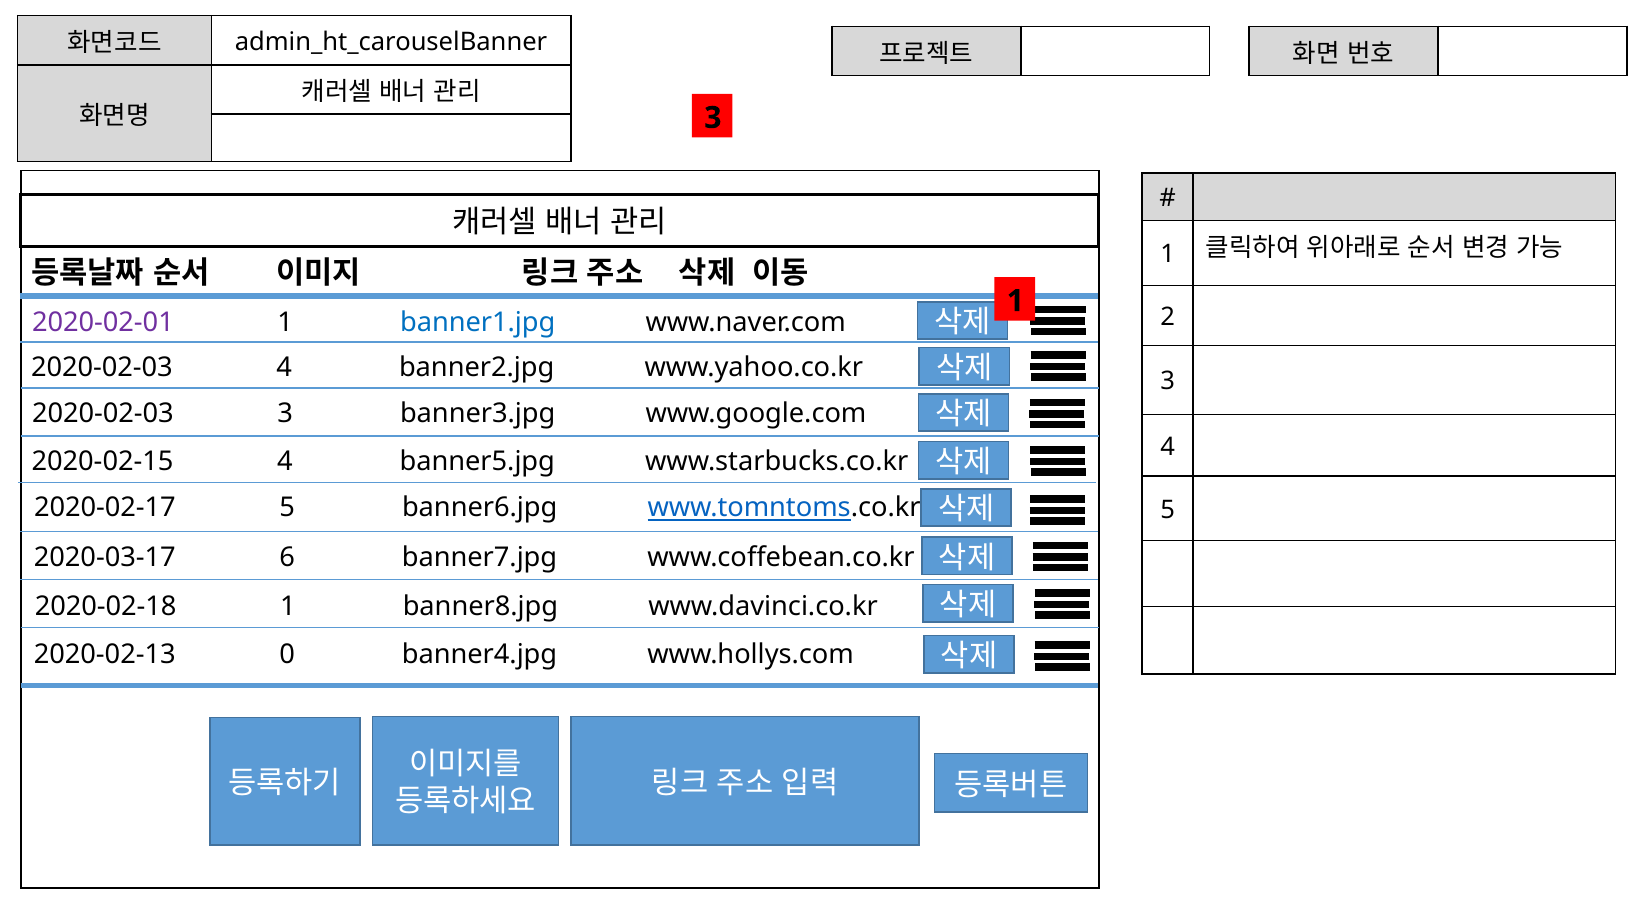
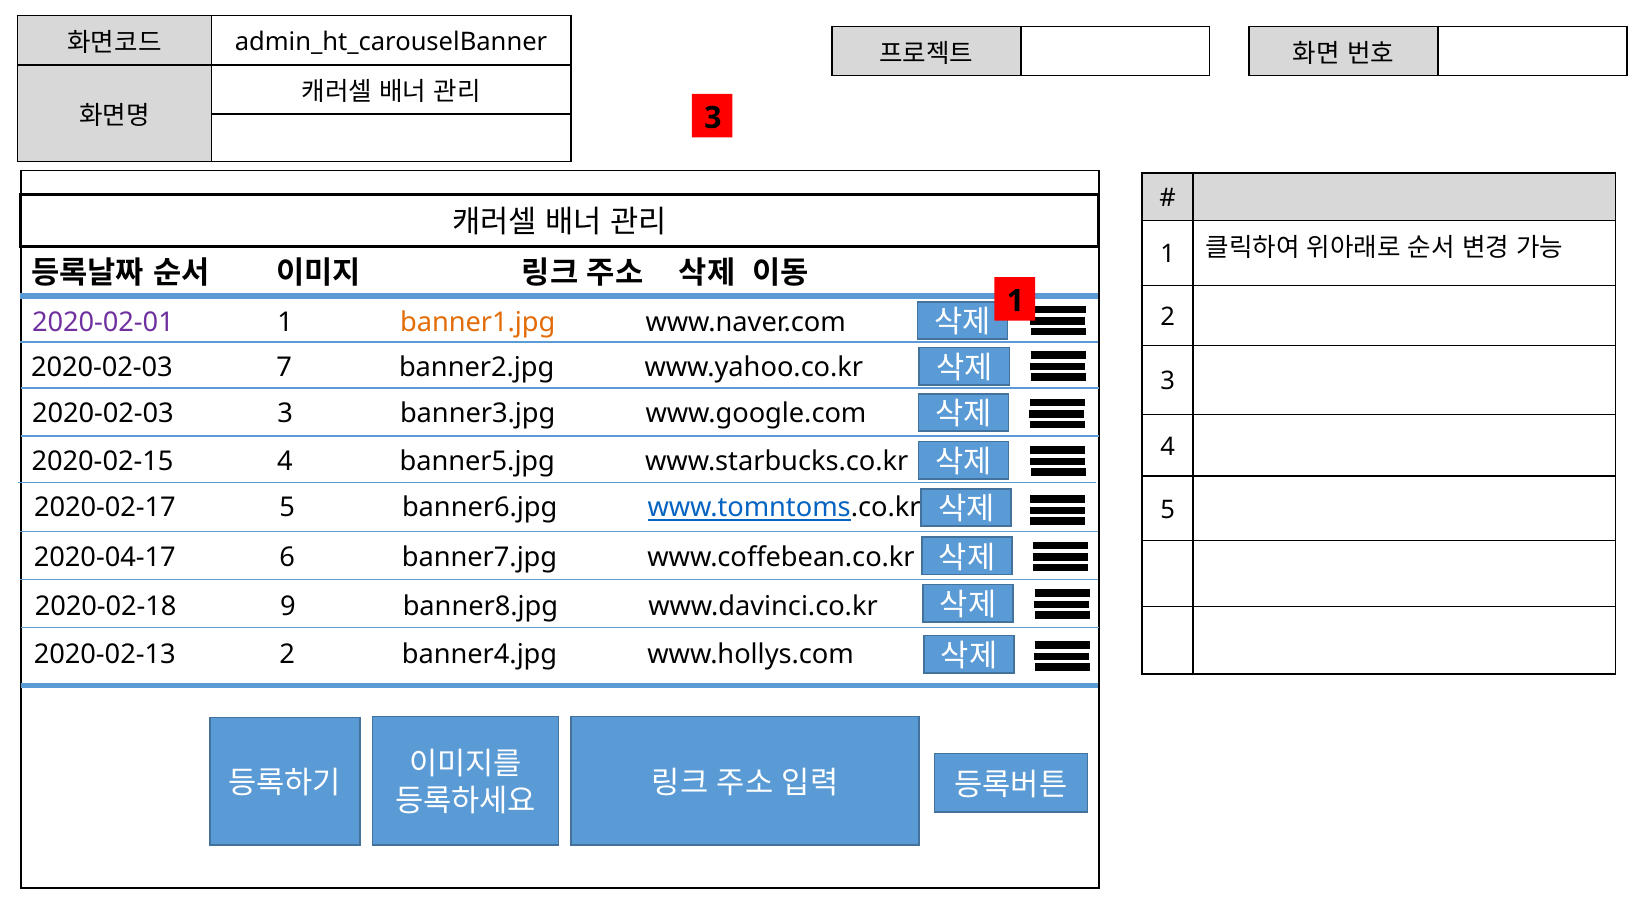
banner1.jpg colour: blue -> orange (478, 323)
2020-02-03 4: 4 -> 7 (284, 368)
2020-03-17: 2020-03-17 -> 2020-04-17 (105, 558)
2020-02-18 1: 1 -> 9 (288, 606)
2020-02-13 0: 0 -> 2 (287, 655)
